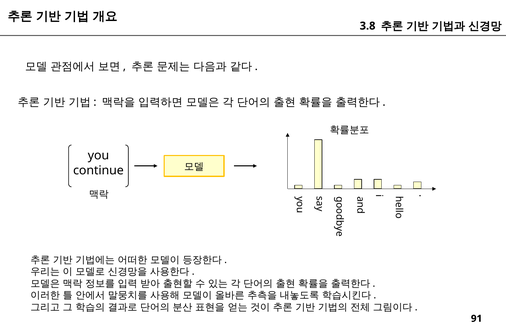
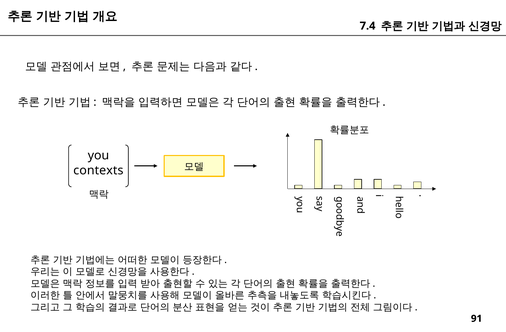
3.8: 3.8 -> 7.4 (368, 26)
continue: continue -> contexts (98, 170)
